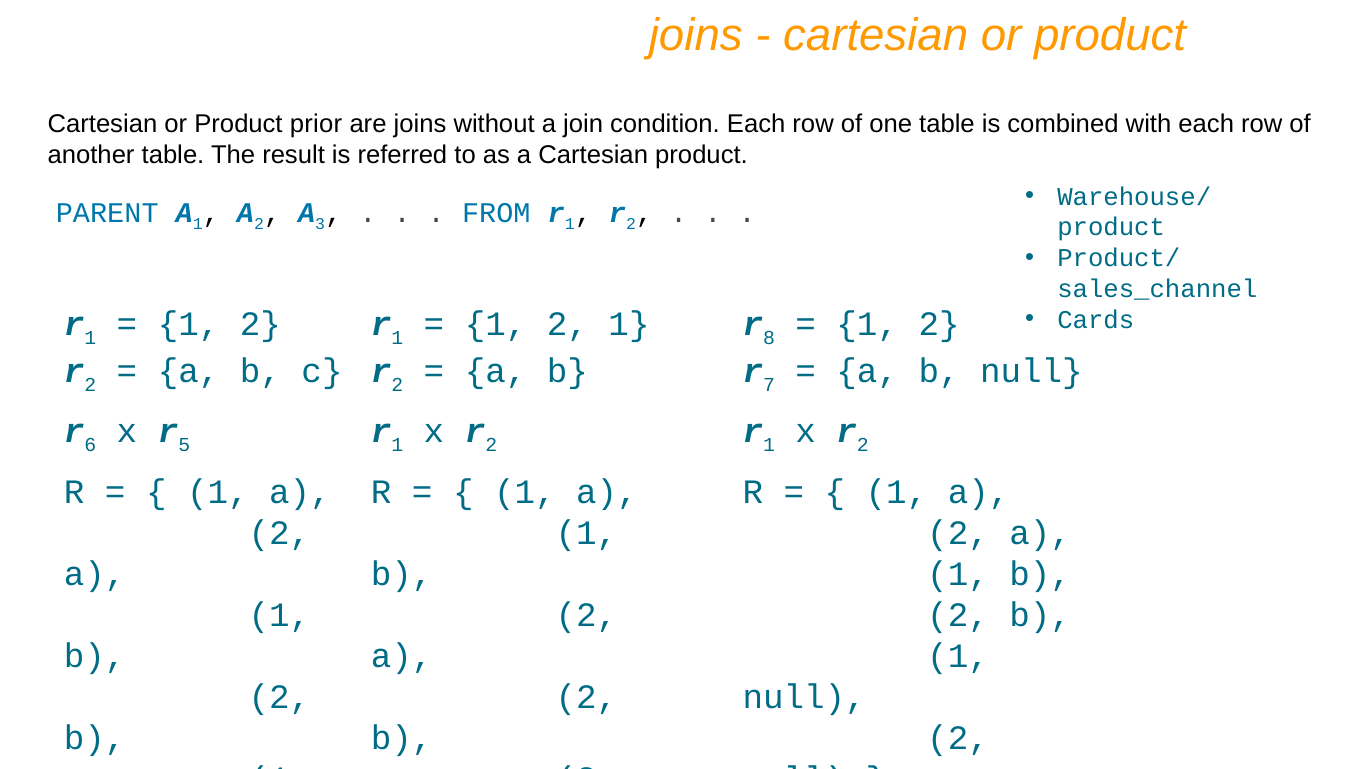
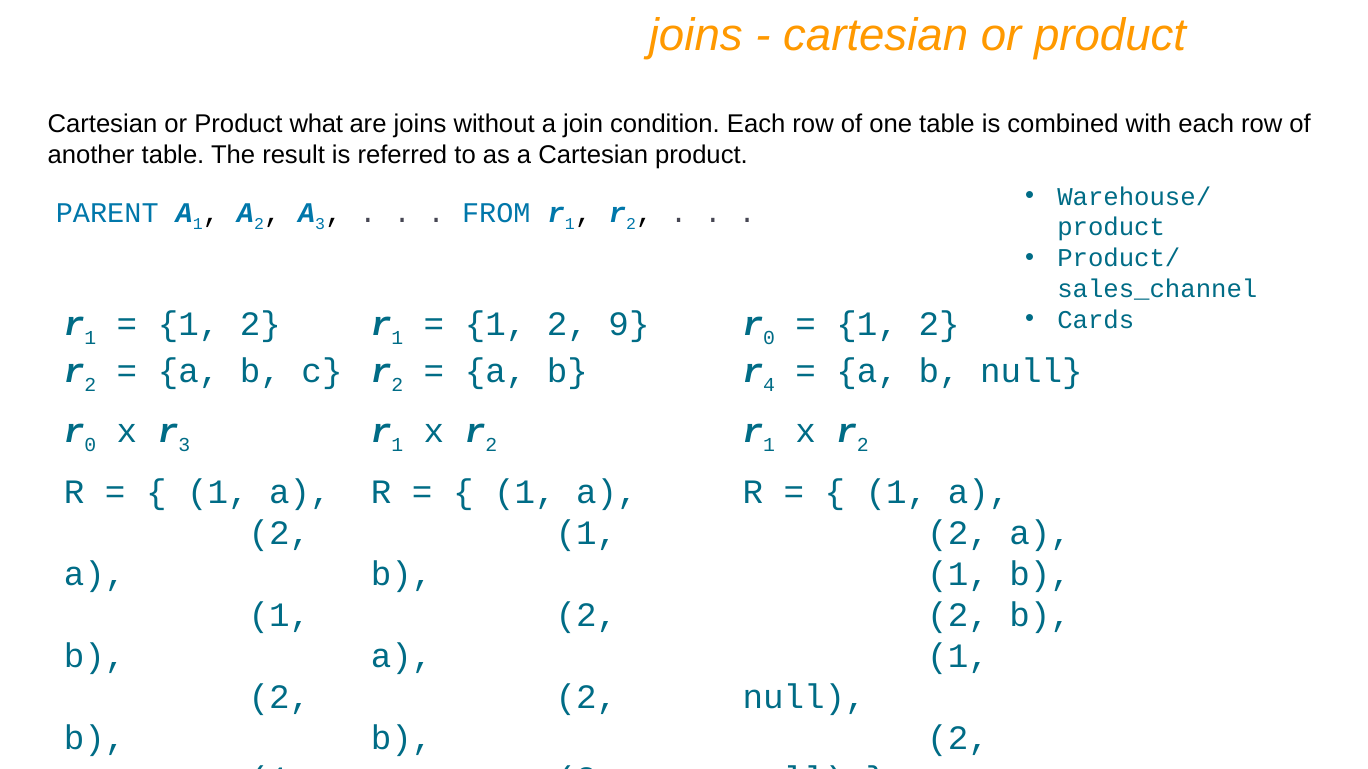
prior: prior -> what (316, 124)
2 1: 1 -> 9 (629, 325)
8: 8 -> 0 (769, 338)
r 7: 7 -> 4 (769, 385)
6: 6 -> 0 (90, 445)
r 5: 5 -> 3 (184, 445)
